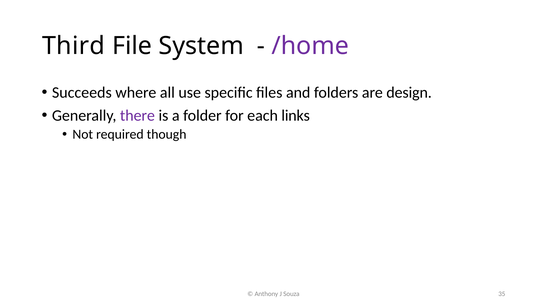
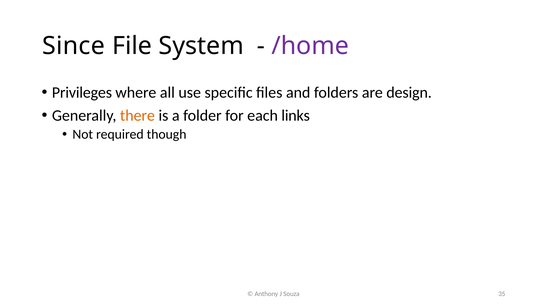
Third: Third -> Since (73, 46)
Succeeds: Succeeds -> Privileges (82, 92)
there colour: purple -> orange (137, 115)
